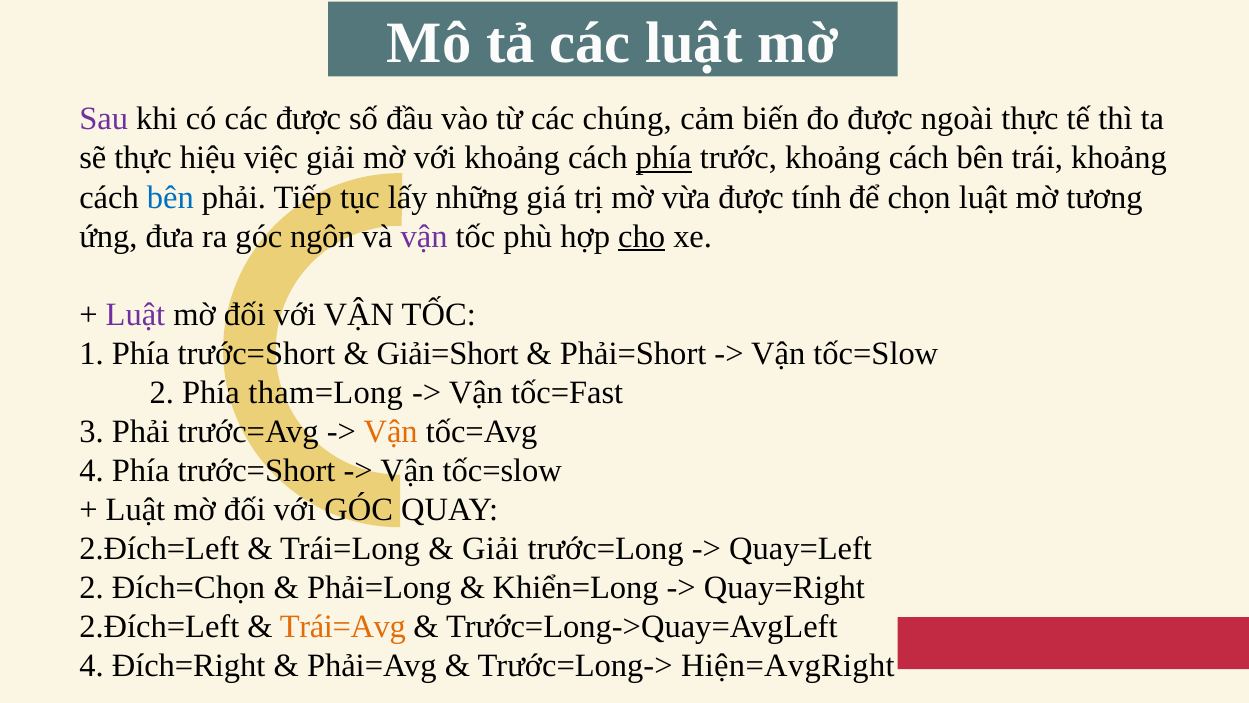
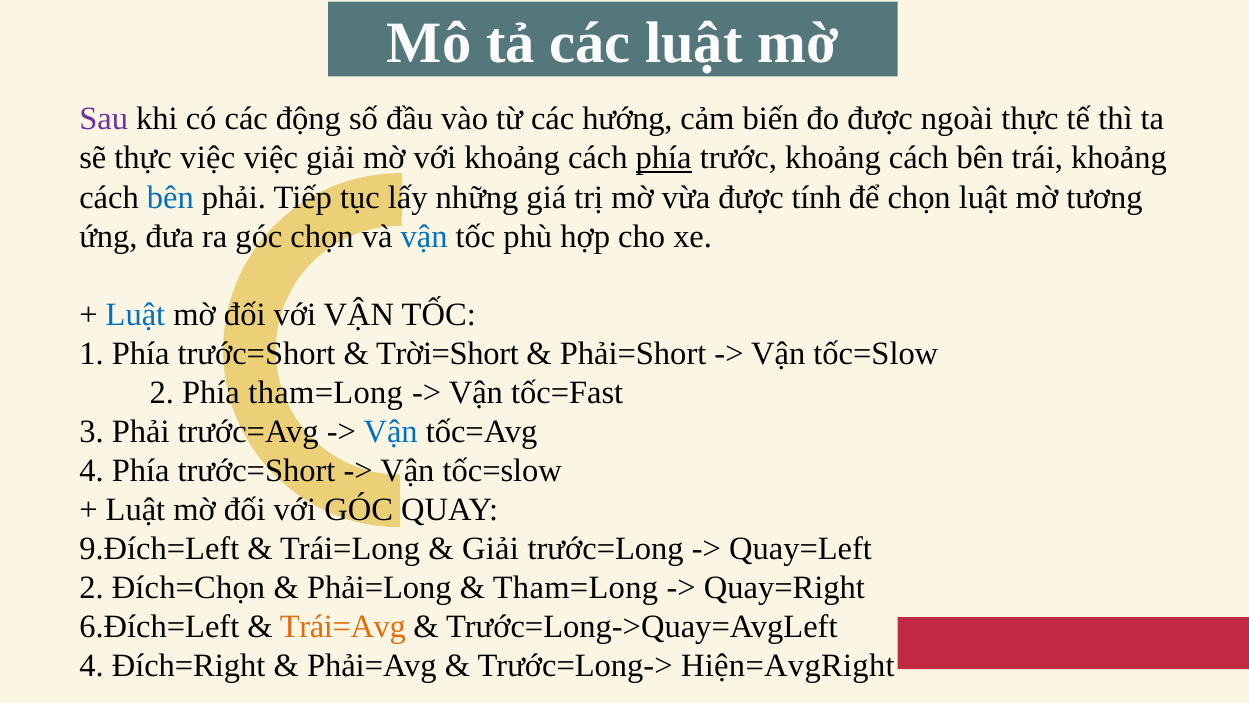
các được: được -> động (308, 119)
chúng: chúng -> hướng (627, 119)
thực hiệu: hiệu -> việc (208, 158)
góc ngôn: ngôn -> chọn (322, 236)
vận colour: purple -> blue (424, 236)
cho underline: present -> none (642, 236)
Luật colour: purple -> blue (135, 314)
Giải=Short: Giải=Short -> Trời=Short (448, 353)
Vận colour: orange -> blue (391, 431)
2.Đích=Left: 2.Đích=Left -> 9.Đích=Left (159, 549)
Khiển=Long: Khiển=Long -> Tham=Long (575, 588)
2.Đích=Left: 2.Đích=Left -> 6.Đích=Left (159, 627)
